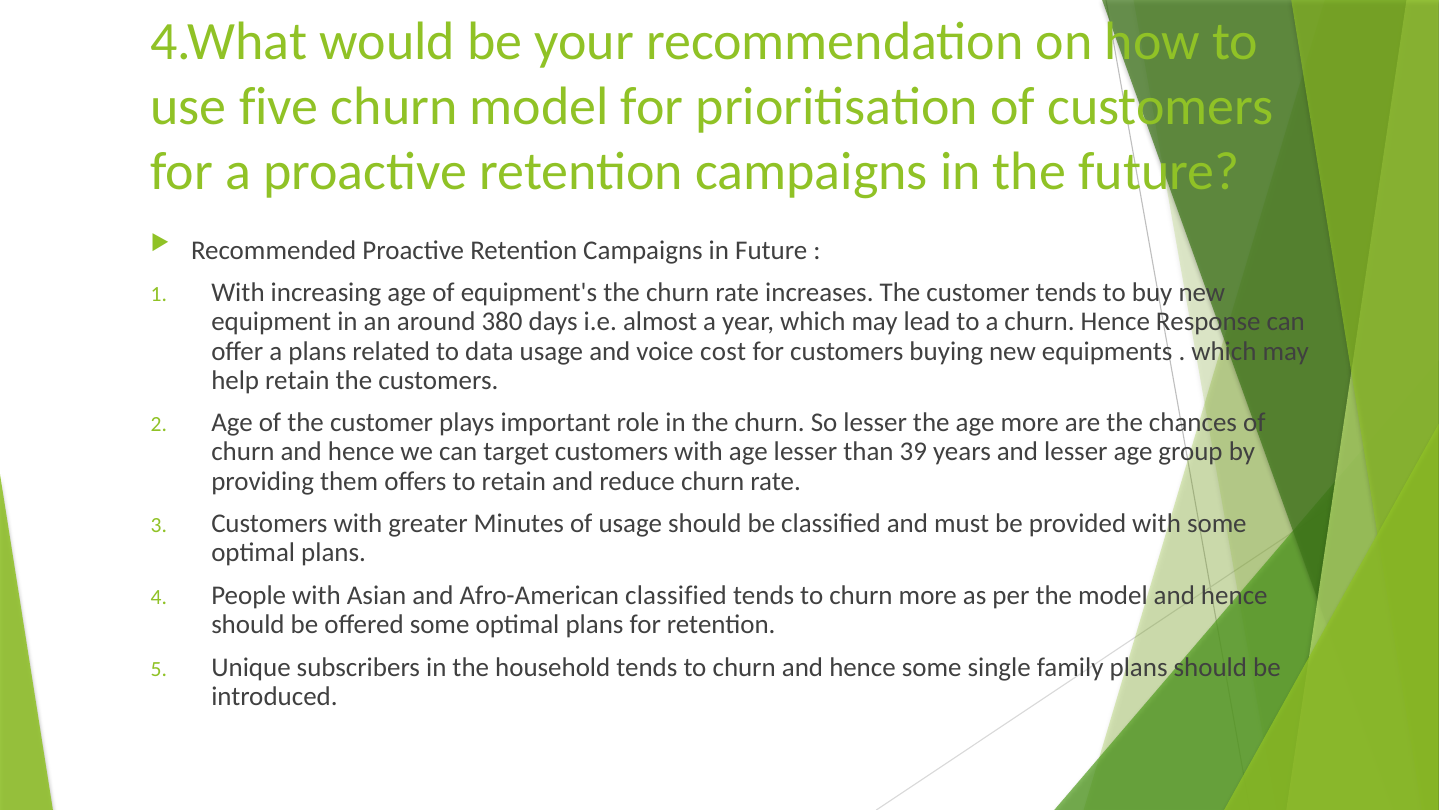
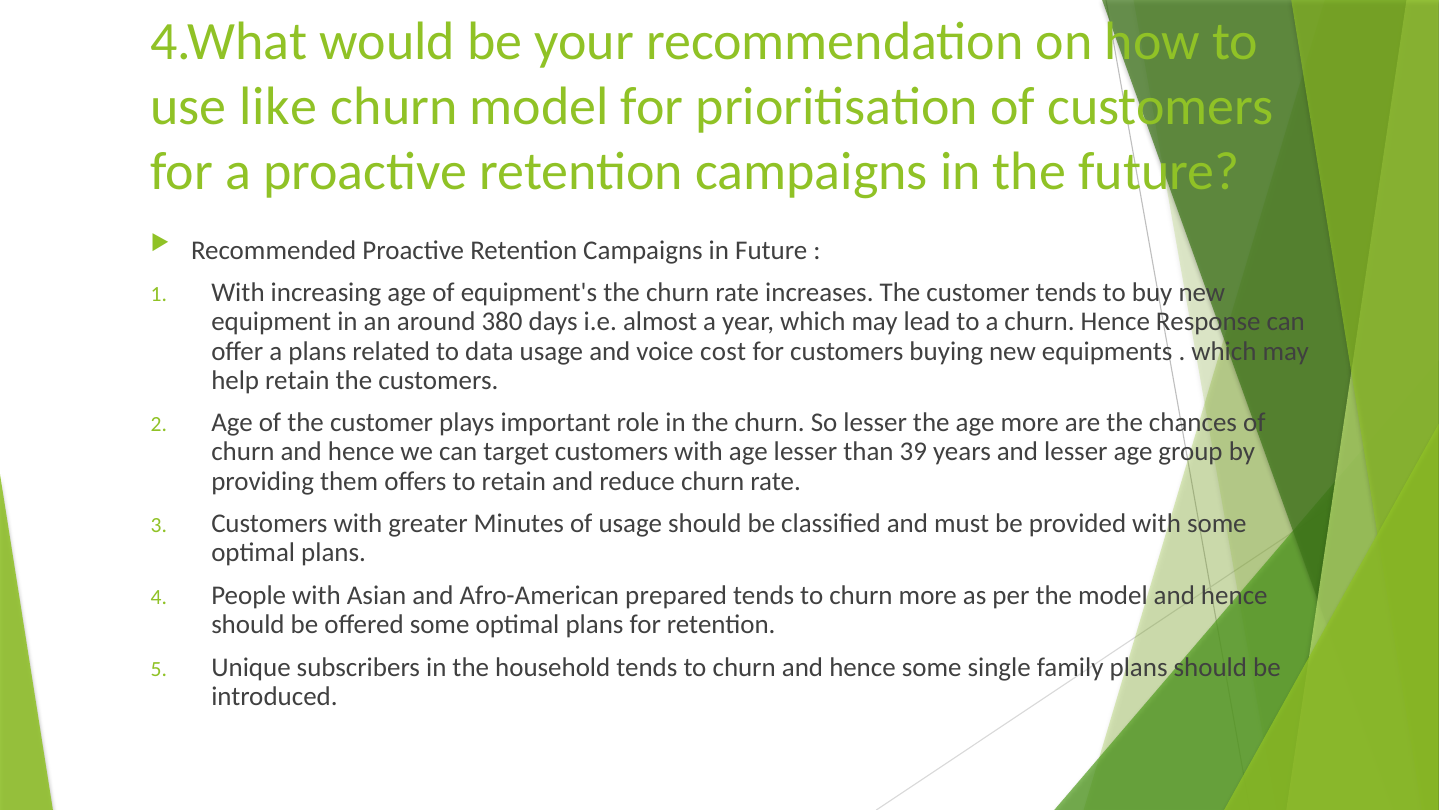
five: five -> like (279, 106)
Afro-American classified: classified -> prepared (676, 595)
